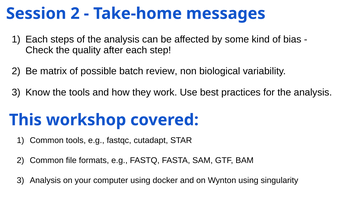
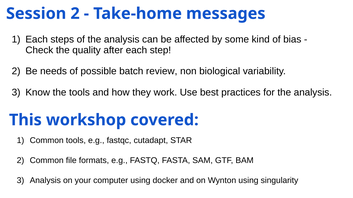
matrix: matrix -> needs (54, 71)
